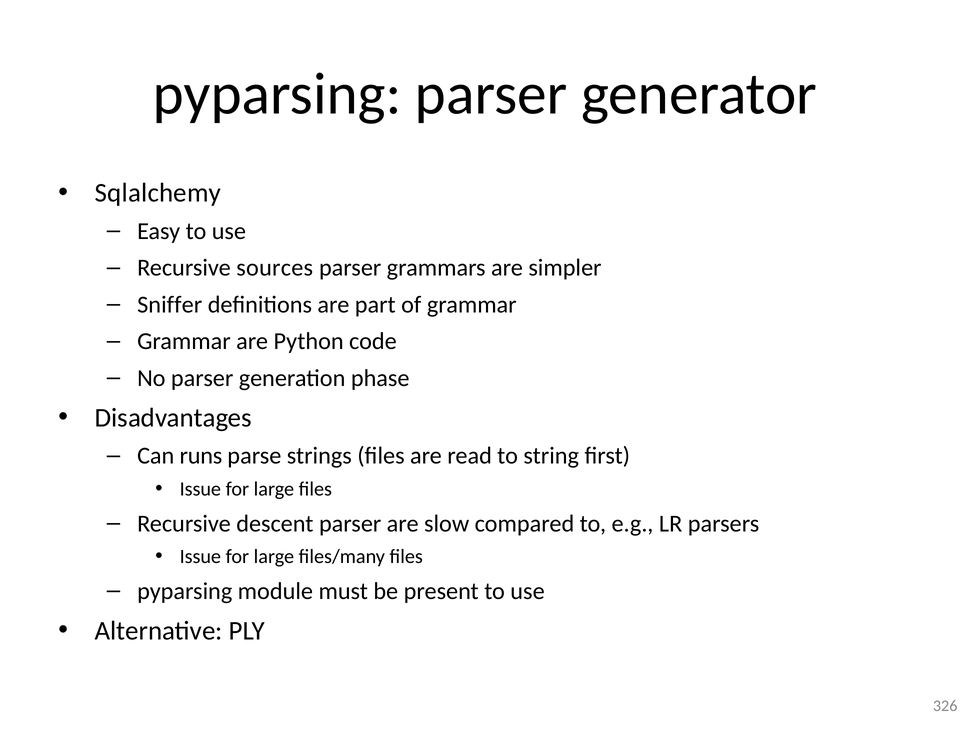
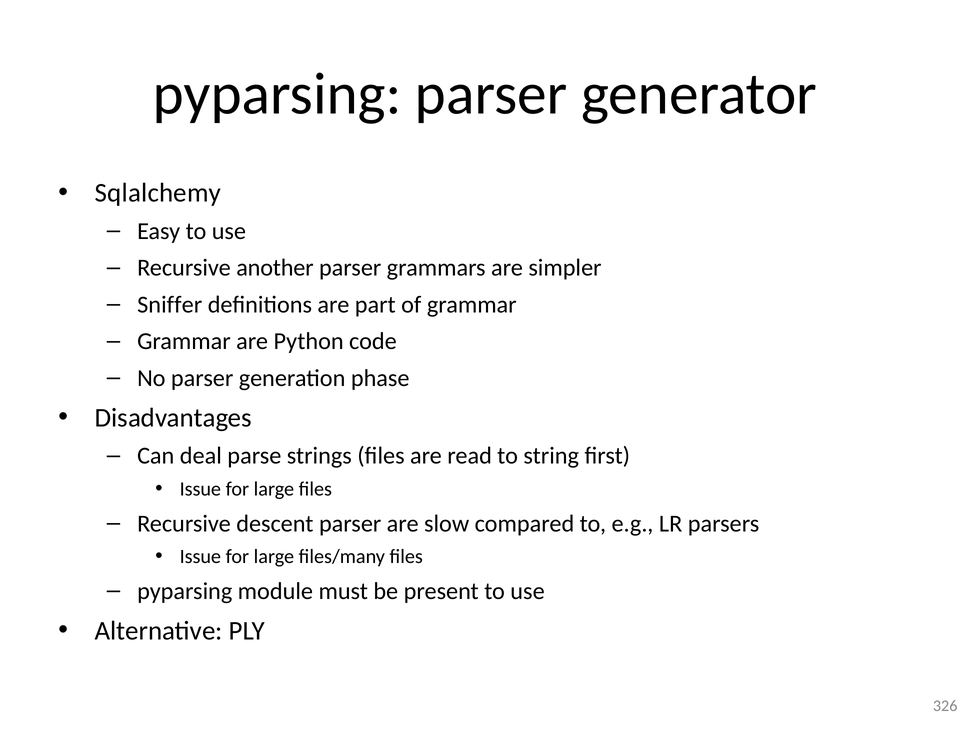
sources: sources -> another (275, 268)
runs: runs -> deal (201, 456)
